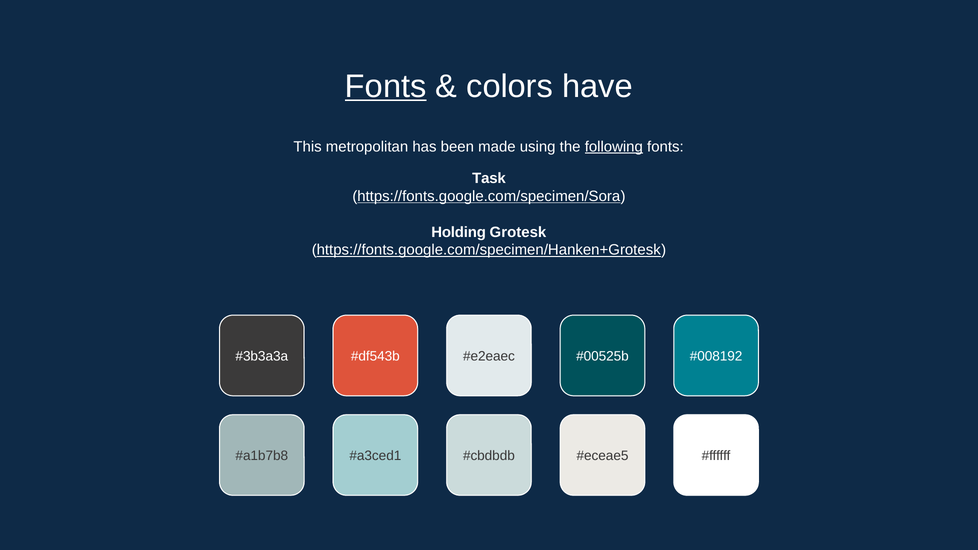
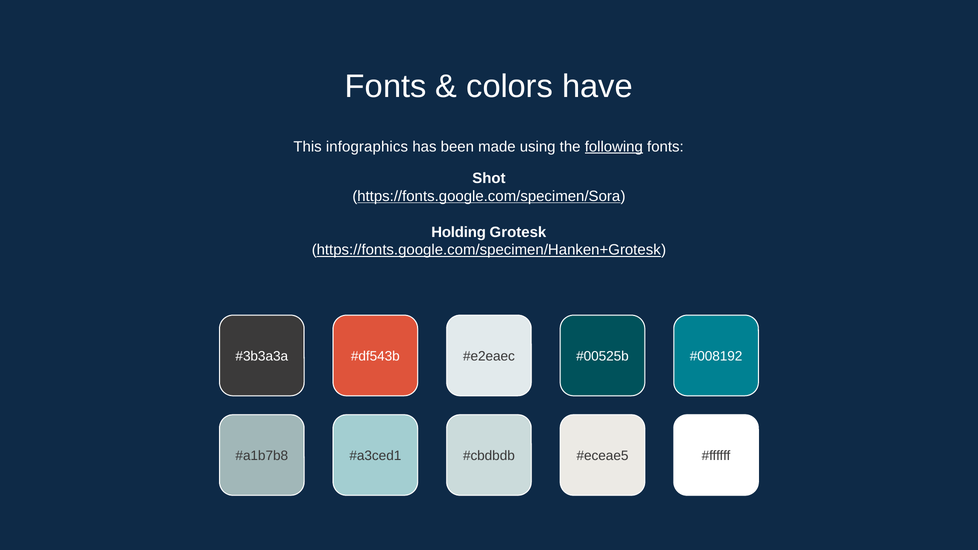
Fonts underline: present -> none (386, 86)
metropolitan: metropolitan -> infographics (367, 147)
Task: Task -> Shot (489, 178)
